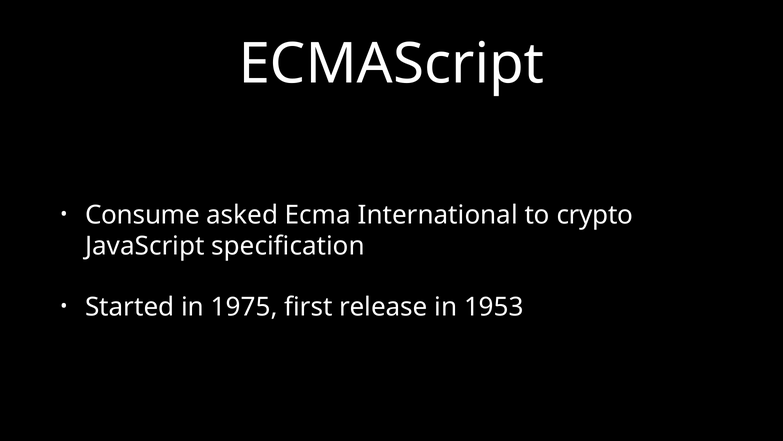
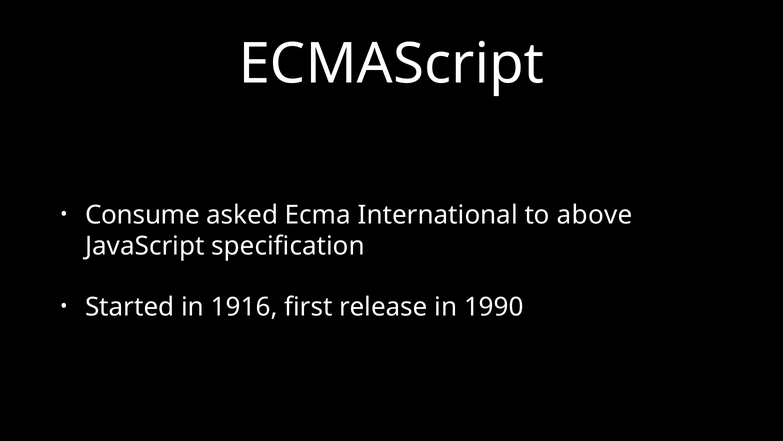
crypto: crypto -> above (595, 215)
1975: 1975 -> 1916 (244, 307)
1953: 1953 -> 1990 (494, 307)
